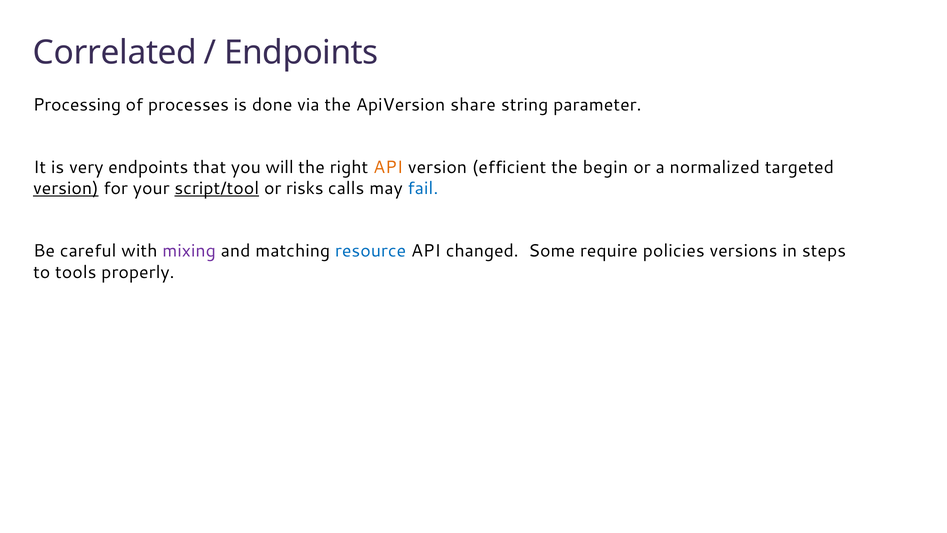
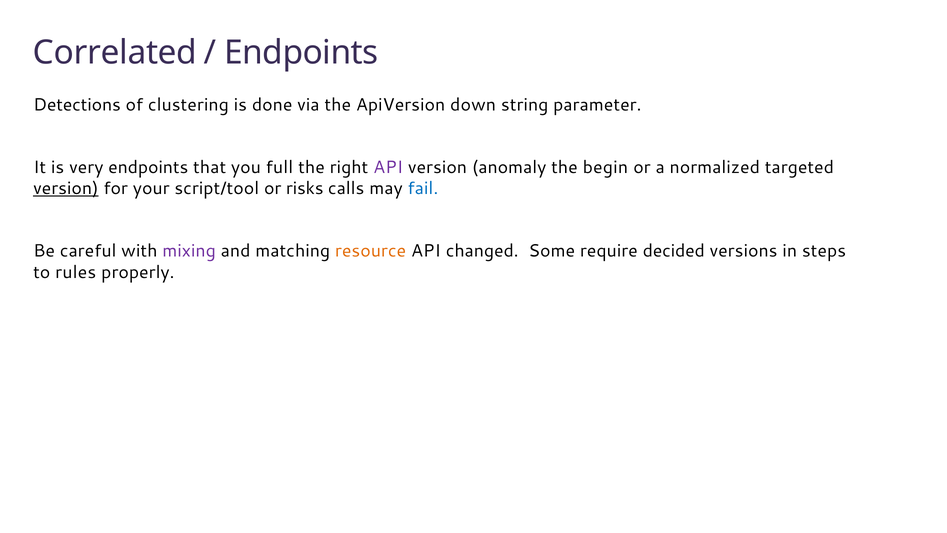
Processing: Processing -> Detections (77, 105)
processes: processes -> clustering (188, 105)
share: share -> down (473, 105)
will: will -> full (279, 167)
API colour: orange -> purple (388, 167)
efficient: efficient -> anomaly (509, 167)
script/tool underline: present -> none (217, 188)
resource colour: blue -> orange (371, 251)
policies: policies -> decided (674, 251)
tools: tools -> rules (76, 272)
